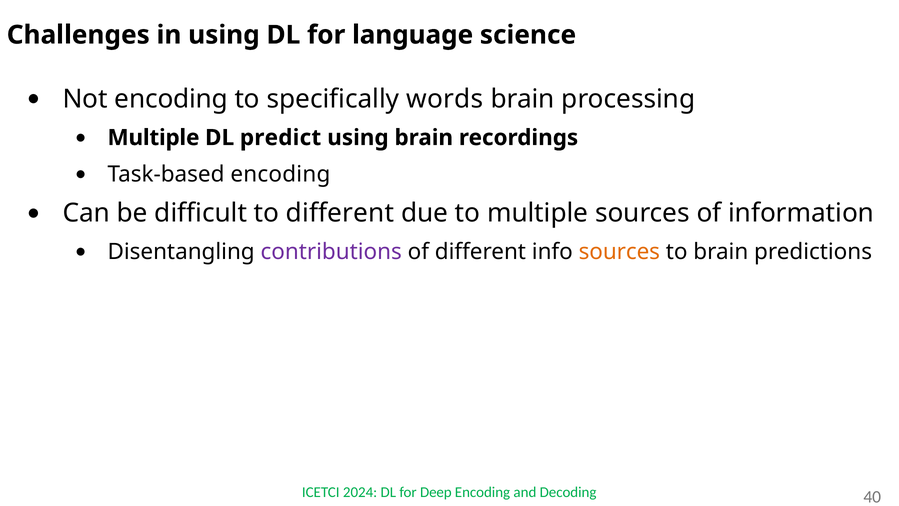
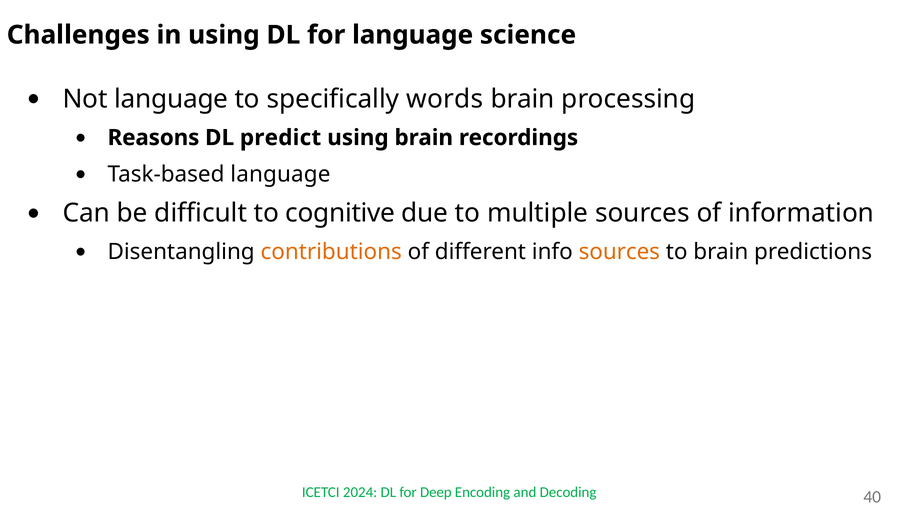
Not encoding: encoding -> language (171, 99)
Multiple: Multiple -> Reasons (153, 138)
Task-based encoding: encoding -> language (280, 174)
to different: different -> cognitive (340, 213)
contributions colour: purple -> orange (331, 252)
